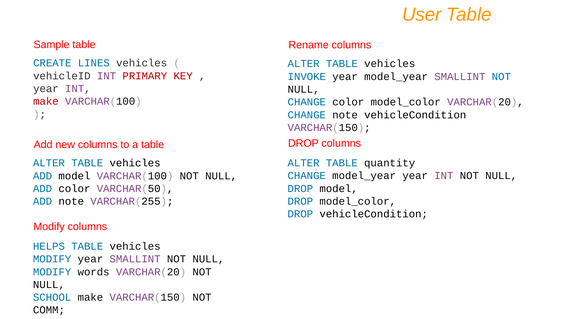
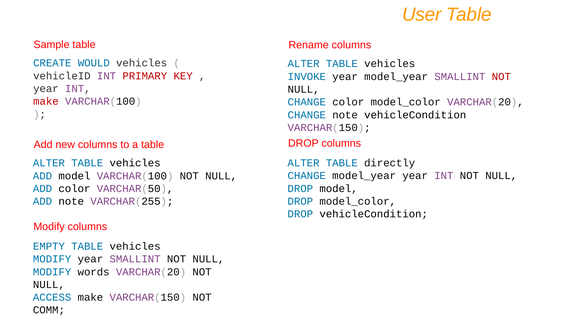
LINES: LINES -> WOULD (94, 63)
NOT colour: blue -> red (501, 77)
quantity: quantity -> directly (390, 163)
HELPS: HELPS -> EMPTY (49, 246)
SCHOOL: SCHOOL -> ACCESS (52, 297)
